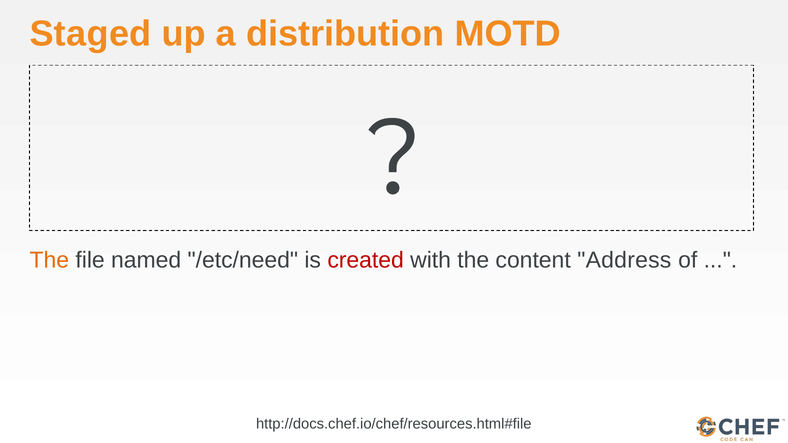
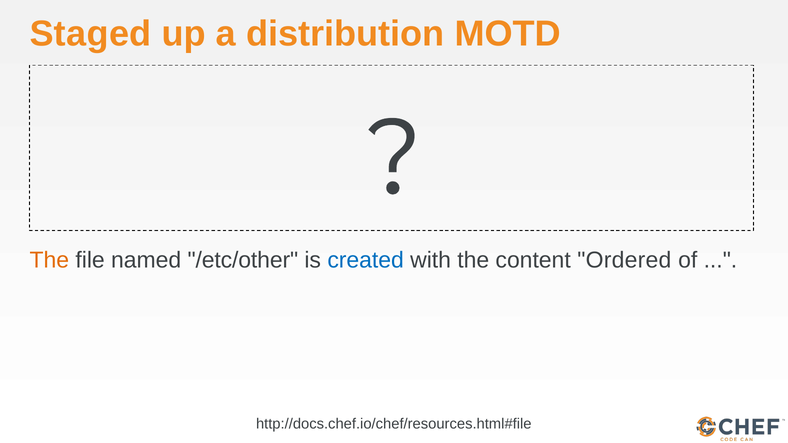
/etc/need: /etc/need -> /etc/other (243, 260)
created colour: red -> blue (366, 260)
Address: Address -> Ordered (624, 260)
